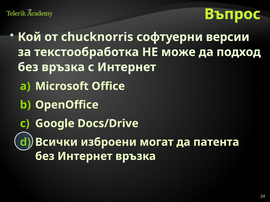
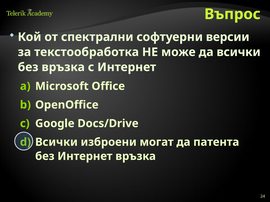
chucknorris: chucknorris -> спектрални (97, 37)
да подход: подход -> всички (239, 52)
